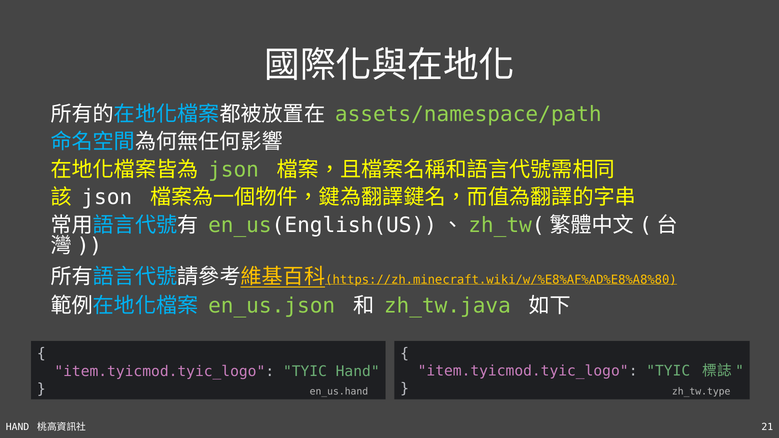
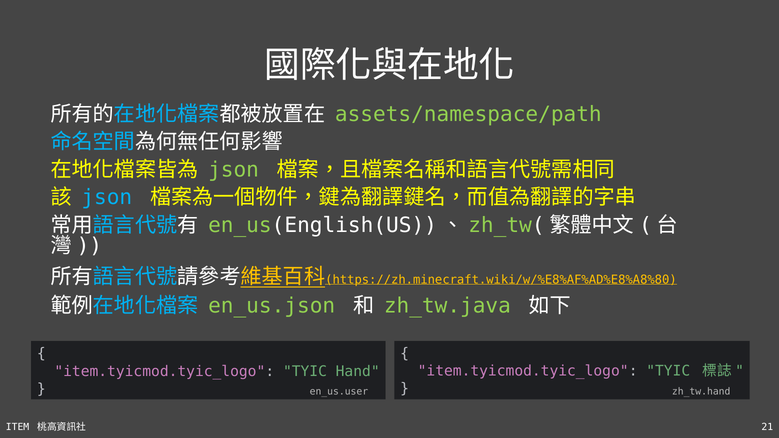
json colour: white -> light blue (107, 198)
en_us.hand: en_us.hand -> en_us.user (339, 391)
zh_tw.type: zh_tw.type -> zh_tw.hand (701, 391)
HAND: HAND -> ITEM (18, 427)
